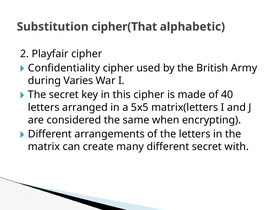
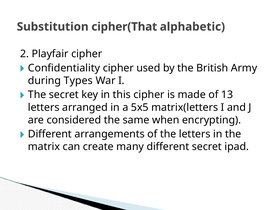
Varies: Varies -> Types (78, 81)
40: 40 -> 13 (227, 95)
with: with -> ipad (237, 147)
